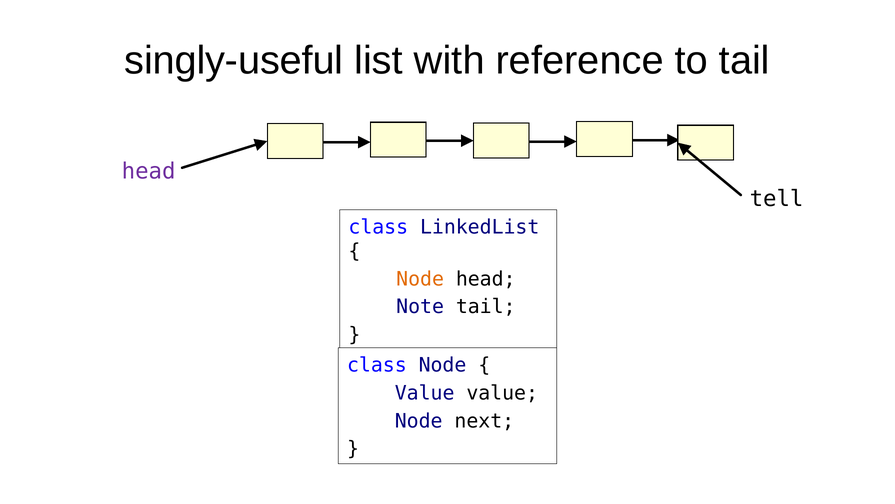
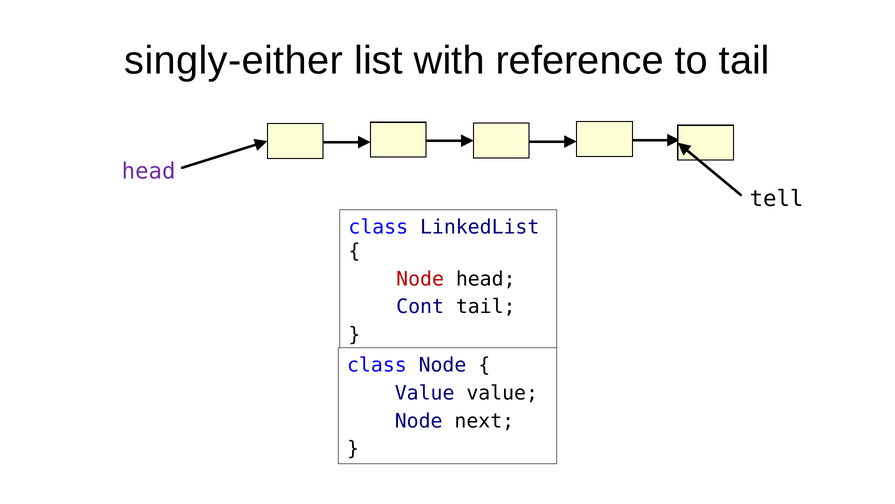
singly-useful: singly-useful -> singly-either (234, 60)
Node colour: orange -> red (420, 279)
Note: Note -> Cont (420, 307)
